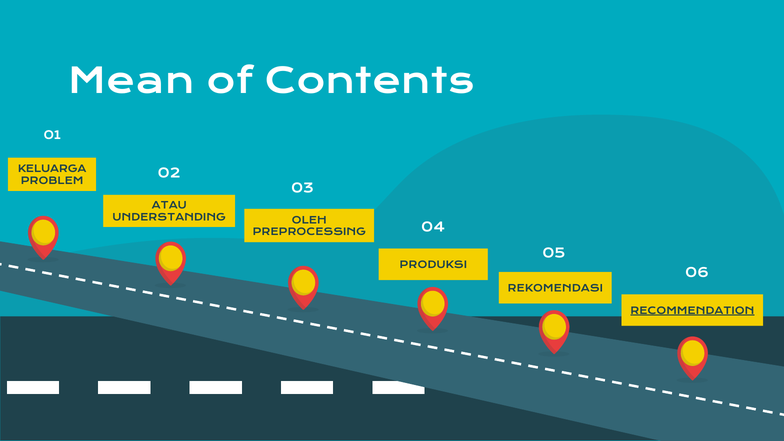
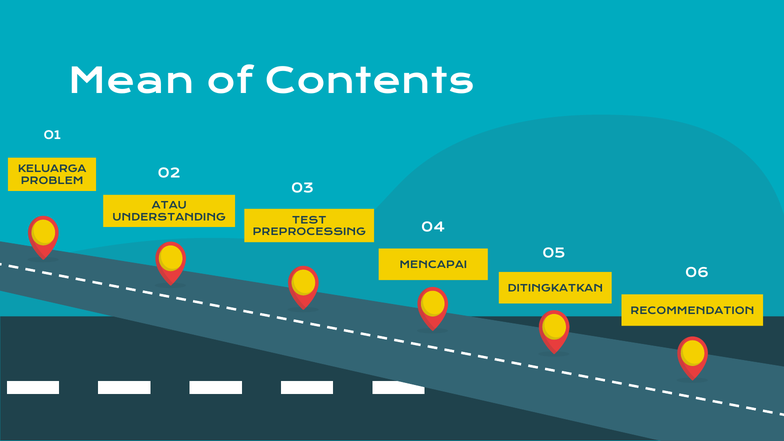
OLEH: OLEH -> TEST (309, 220)
PRODUKSI: PRODUKSI -> MENCAPAI (433, 265)
REKOMENDASI: REKOMENDASI -> DITINGKATKAN (555, 288)
RECOMMENDATION underline: present -> none (692, 311)
